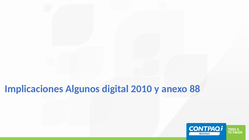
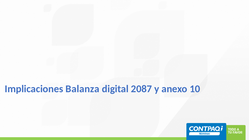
Algunos: Algunos -> Balanza (83, 89)
2010: 2010 -> 2087 (141, 89)
88: 88 -> 10 (195, 89)
